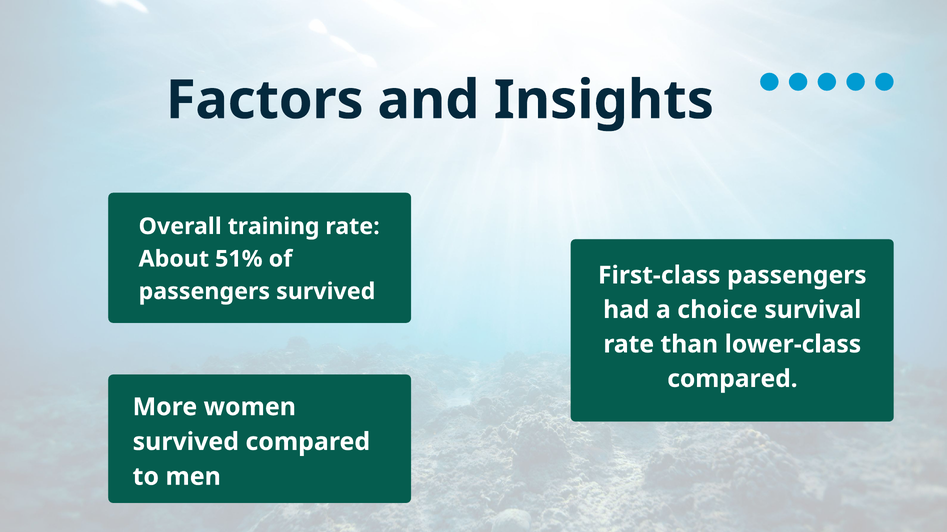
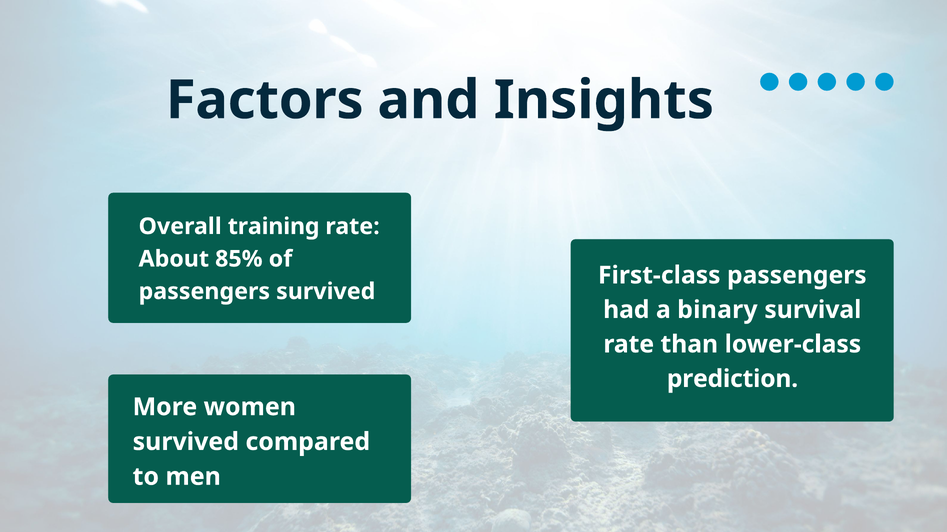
51%: 51% -> 85% (239, 259)
choice: choice -> binary (717, 310)
compared: compared -> prediction (733, 379)
